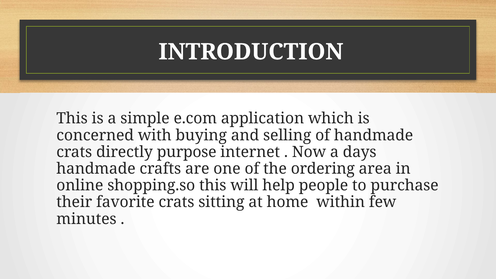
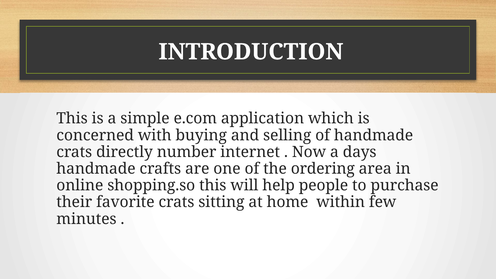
purpose: purpose -> number (187, 152)
